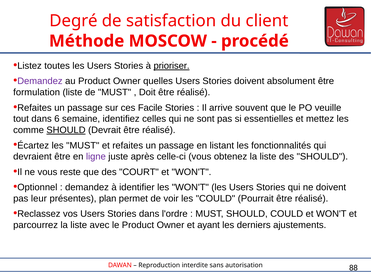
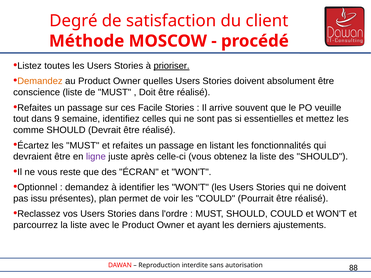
Demandez colour: purple -> orange (40, 81)
formulation: formulation -> conscience (37, 92)
6: 6 -> 9 (57, 119)
SHOULD underline: present -> none (66, 130)
COURT: COURT -> ÉCRAN (139, 172)
leur: leur -> issu (39, 199)
